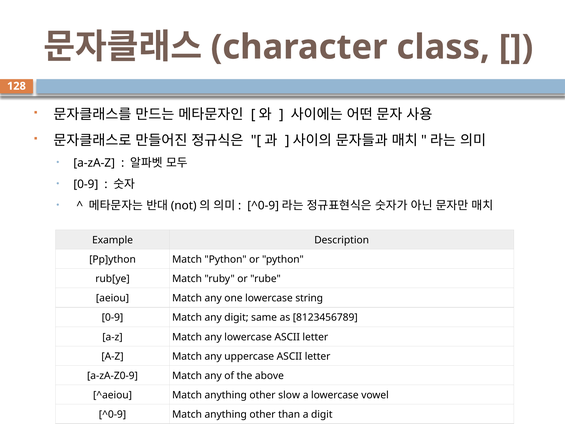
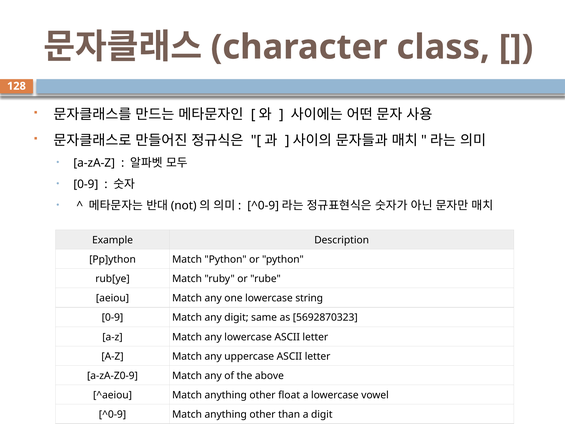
8123456789: 8123456789 -> 5692870323 (325, 317)
slow: slow -> float (289, 395)
